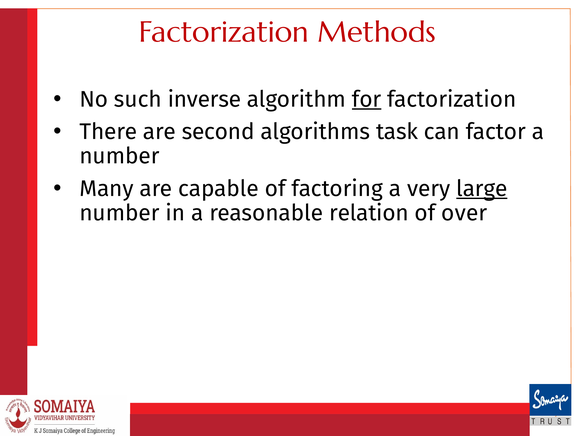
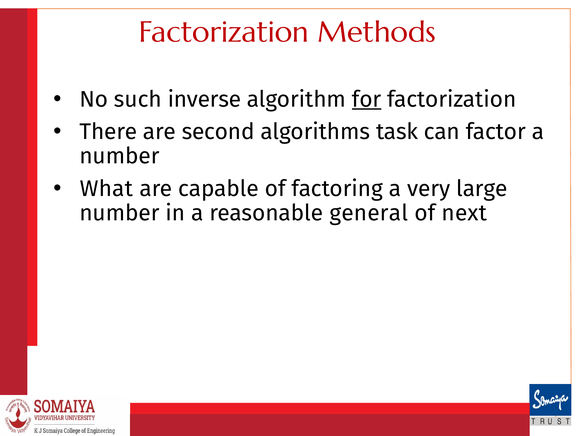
Many: Many -> What (106, 189)
large underline: present -> none (482, 189)
relation: relation -> general (369, 213)
over: over -> next (464, 213)
